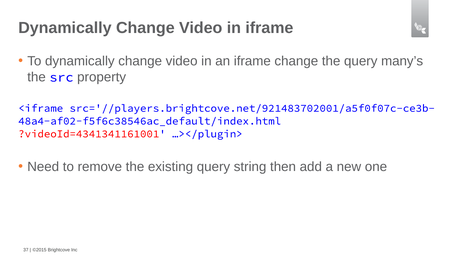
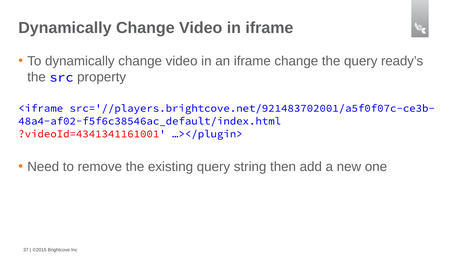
many’s: many’s -> ready’s (402, 61)
